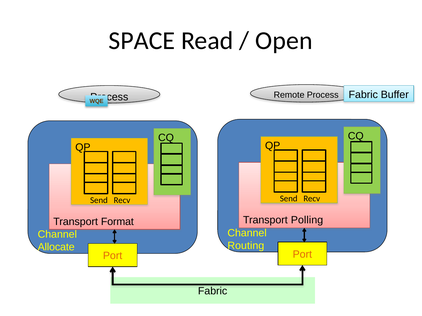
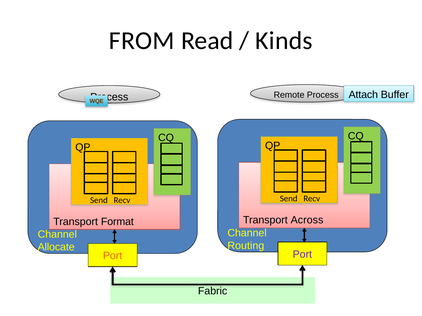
SPACE: SPACE -> FROM (142, 41)
Open: Open -> Kinds (284, 41)
Fabric: Fabric -> Attach (363, 95)
Polling: Polling -> Across (307, 220)
Port colour: orange -> purple (302, 255)
